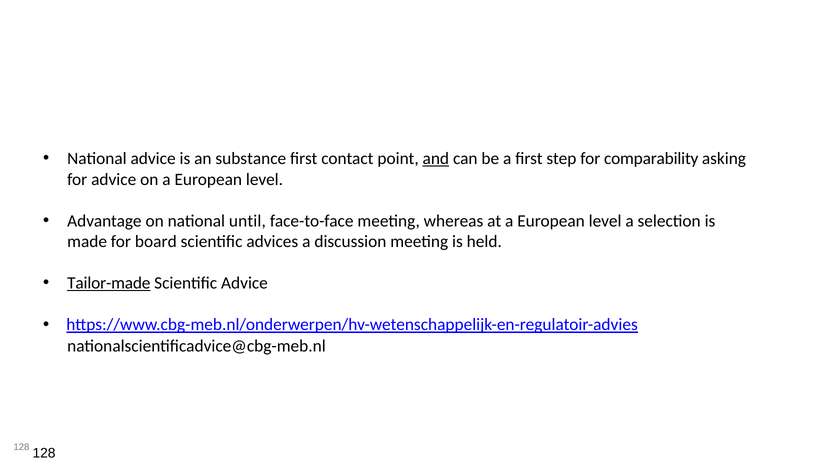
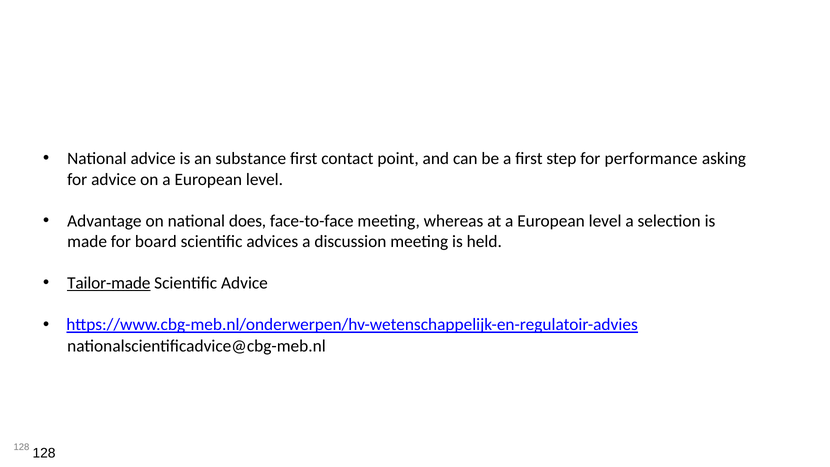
and underline: present -> none (436, 159)
comparability: comparability -> performance (651, 159)
until: until -> does (248, 221)
